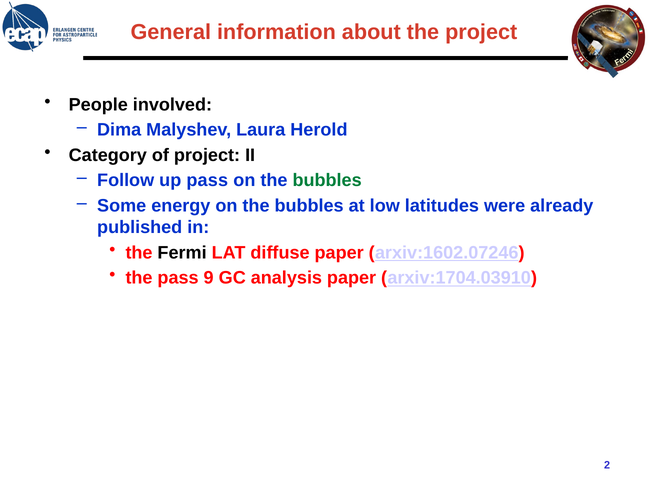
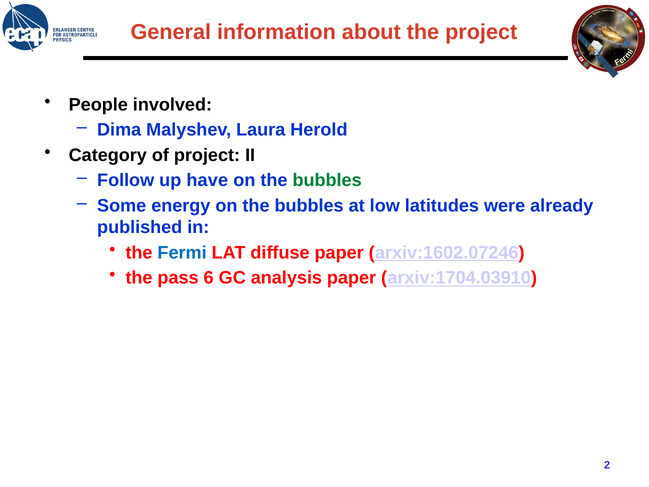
up pass: pass -> have (207, 180)
Fermi colour: black -> blue (182, 252)
9: 9 -> 6 (209, 278)
